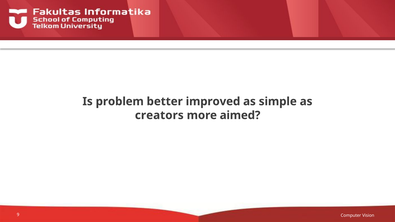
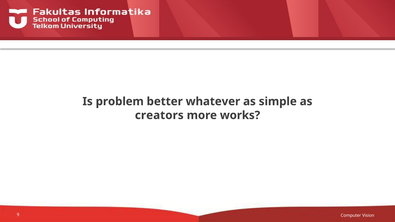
improved: improved -> whatever (213, 102)
aimed: aimed -> works (240, 115)
